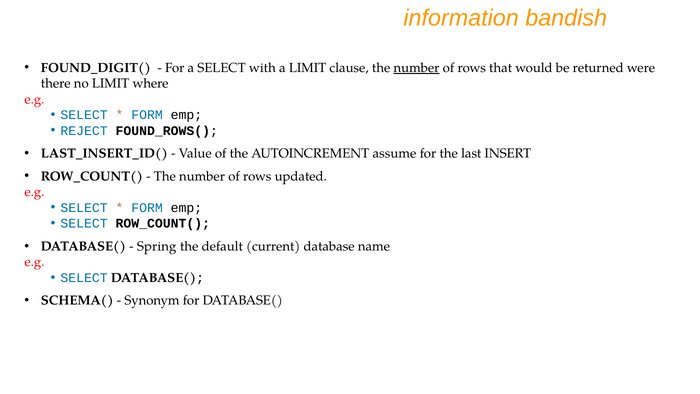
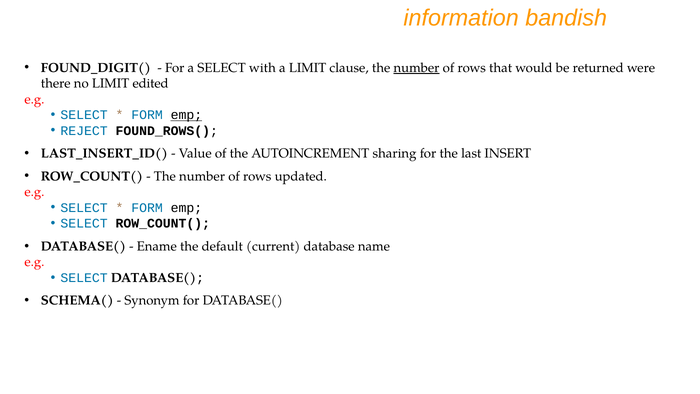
where: where -> edited (151, 84)
emp underline: none -> present (186, 115)
assume: assume -> sharing (394, 153)
Spring: Spring -> Ename (157, 246)
